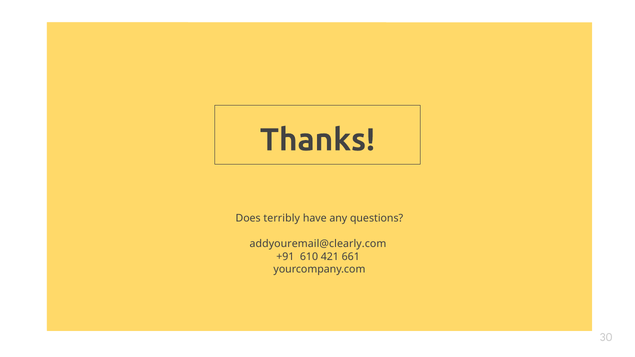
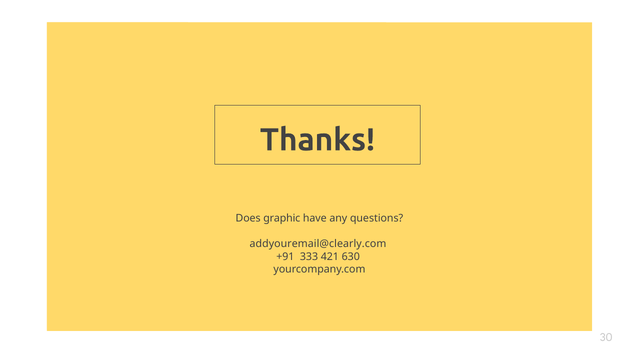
terribly: terribly -> graphic (282, 219)
610: 610 -> 333 (309, 257)
661: 661 -> 630 (351, 257)
